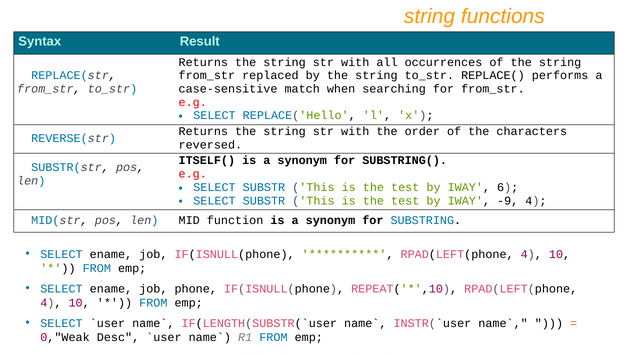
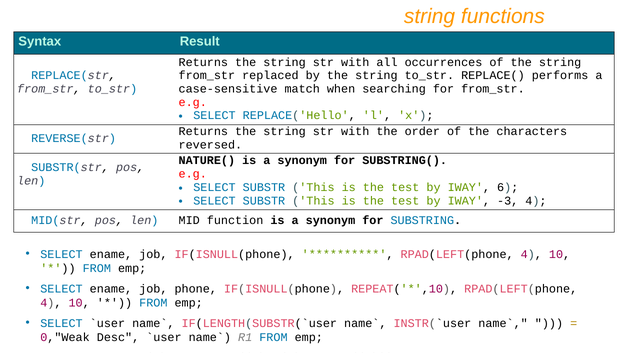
ITSELF(: ITSELF( -> NATURE( (207, 161)
-9: -9 -> -3 (508, 201)
